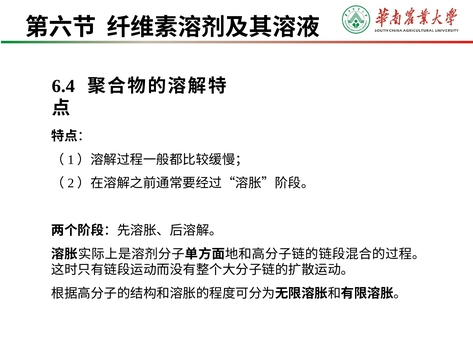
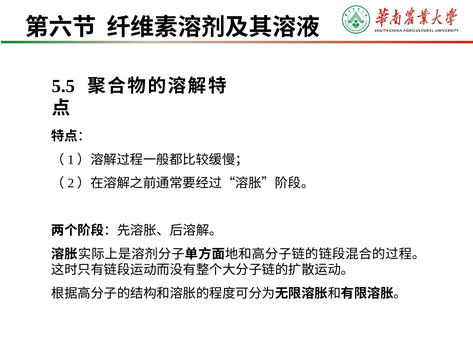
6.4: 6.4 -> 5.5 (63, 86)
